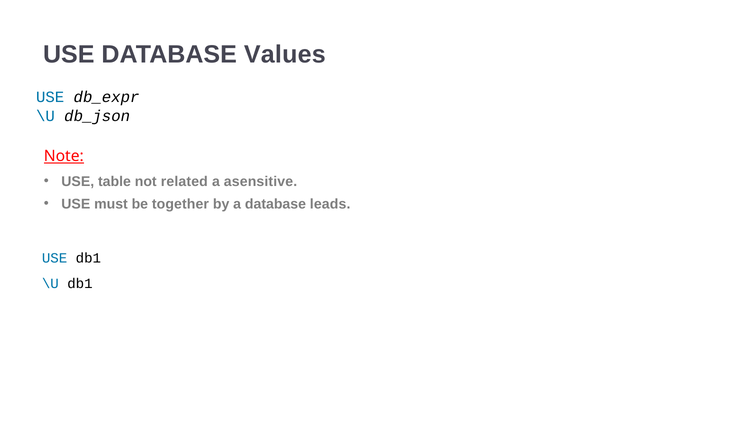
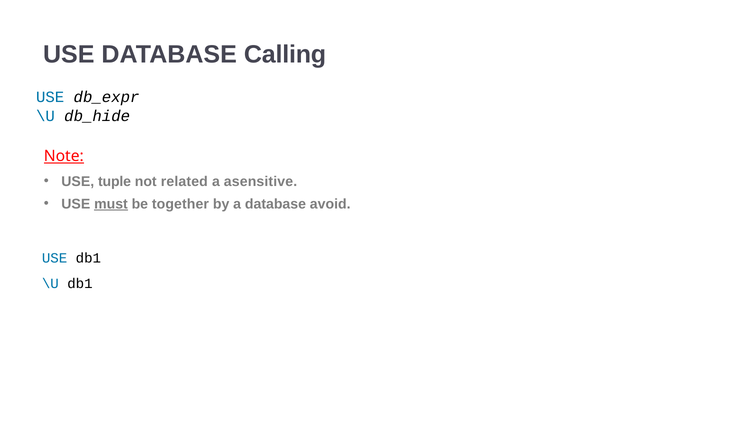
Values: Values -> Calling (285, 54)
db_json: db_json -> db_hide (97, 116)
table: table -> tuple (115, 182)
must underline: none -> present (111, 204)
leads: leads -> avoid (330, 204)
